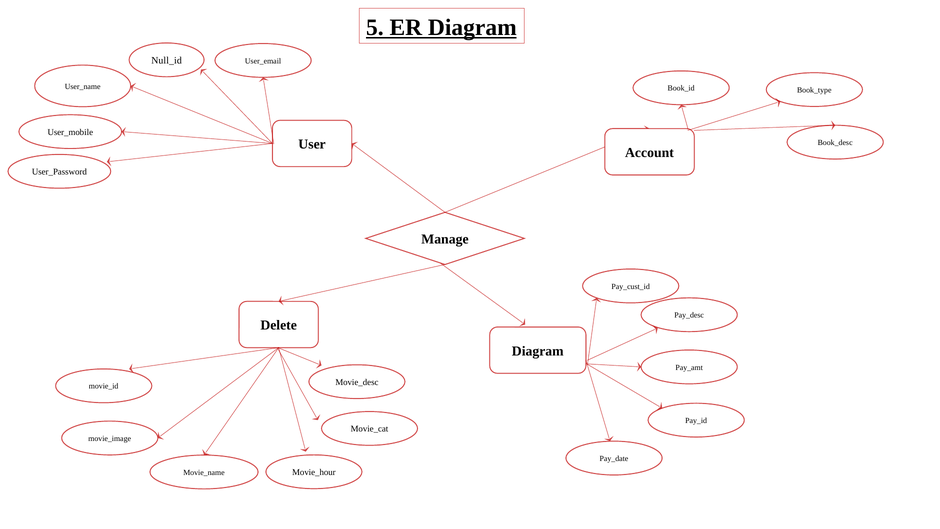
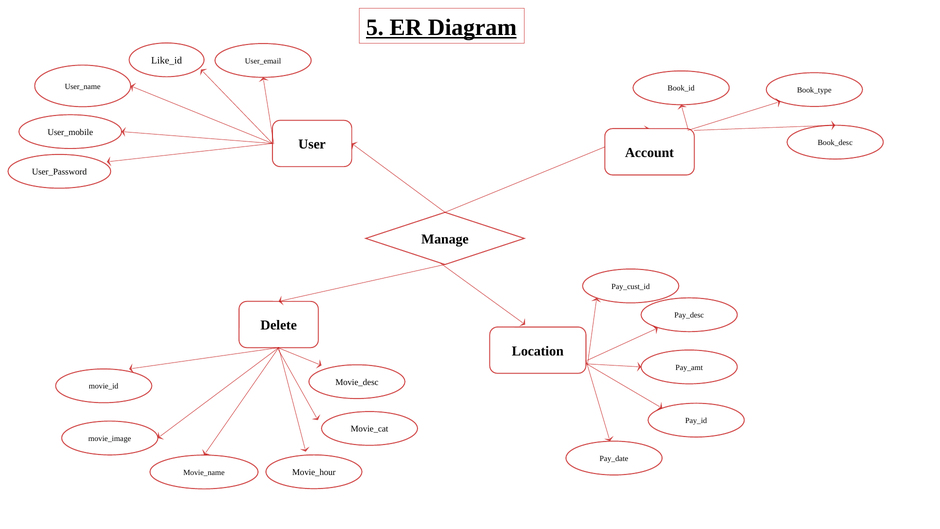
Null_id: Null_id -> Like_id (167, 60)
Diagram: Diagram -> Location (538, 351)
